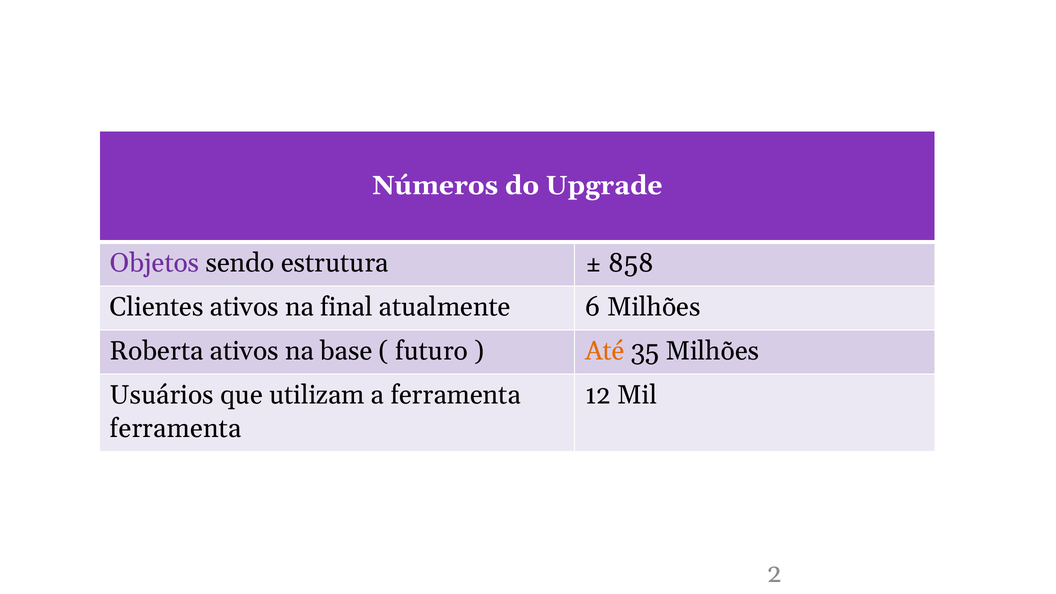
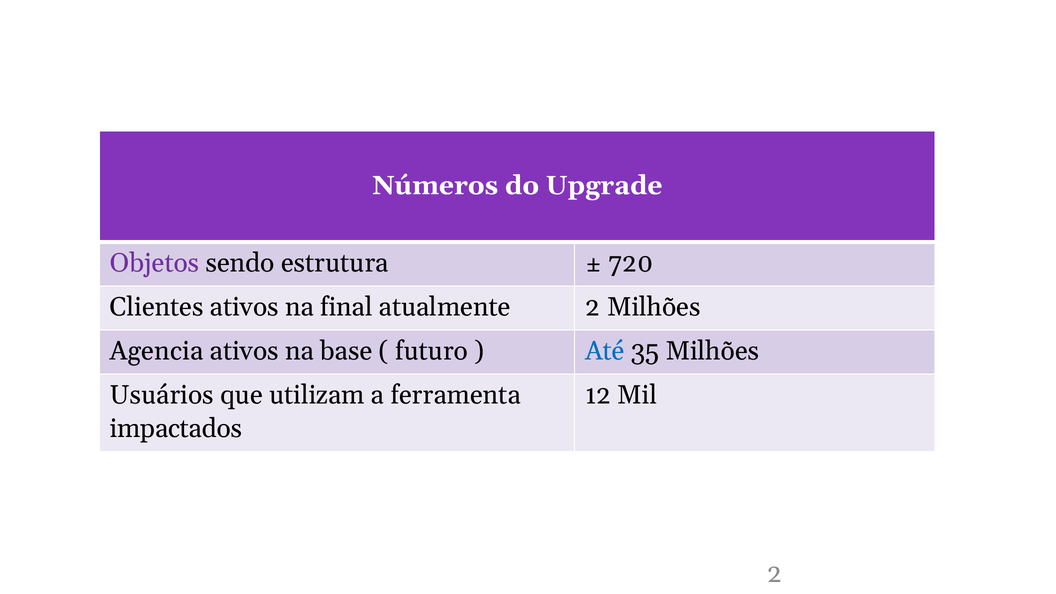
858: 858 -> 720 (631, 263)
atualmente 6: 6 -> 2 (593, 307)
Roberta: Roberta -> Agencia (157, 351)
Até colour: orange -> blue (605, 351)
ferramenta: ferramenta -> impactados (176, 428)
